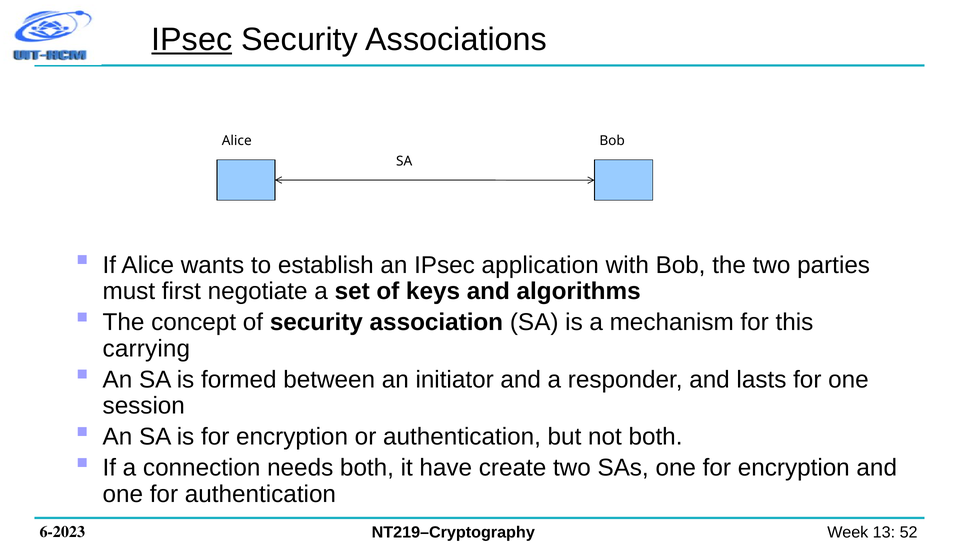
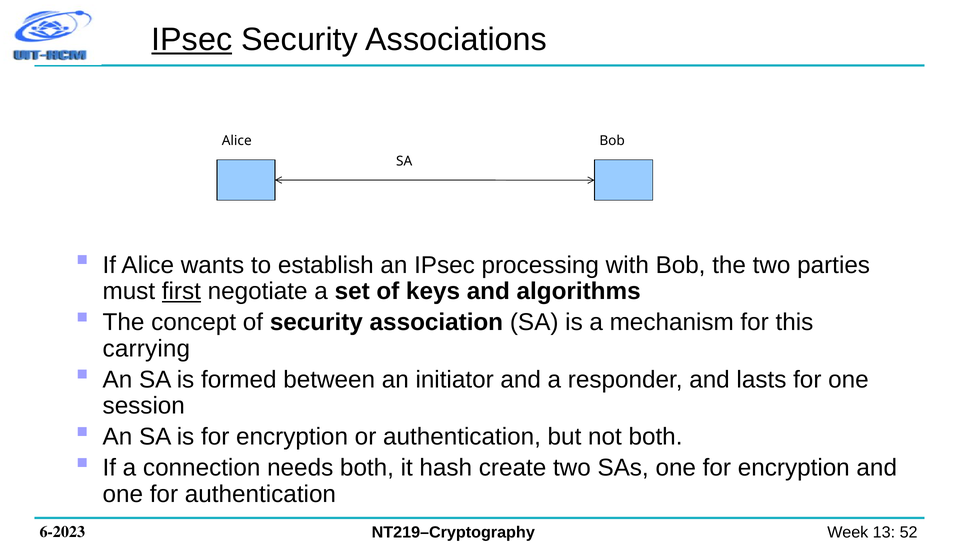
application: application -> processing (540, 265)
first underline: none -> present (181, 291)
have: have -> hash (446, 468)
